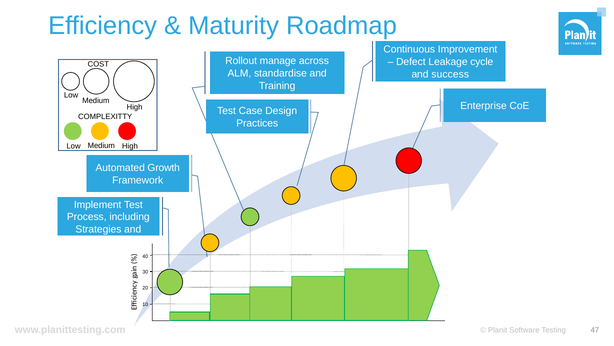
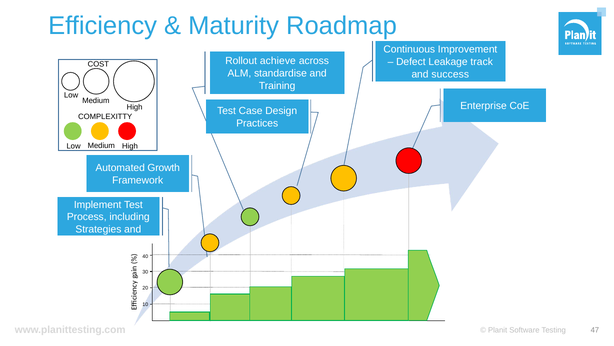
manage: manage -> achieve (278, 61)
cycle: cycle -> track (482, 62)
